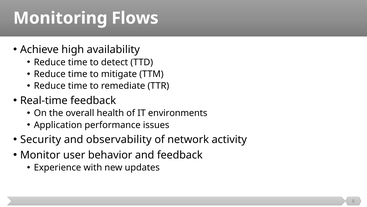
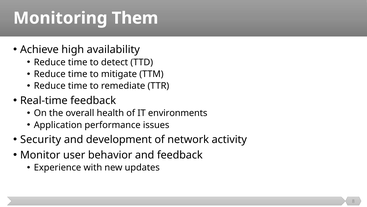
Flows: Flows -> Them (135, 18)
observability: observability -> development (119, 139)
